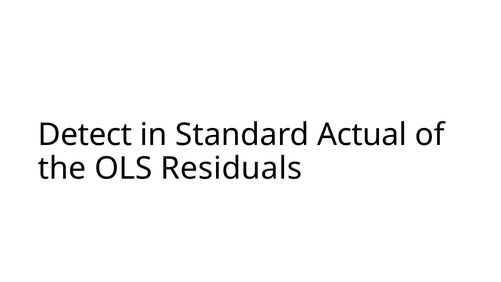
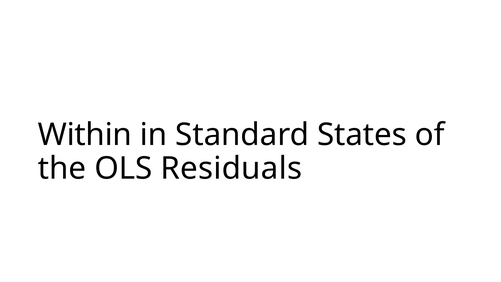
Detect: Detect -> Within (85, 135)
Actual: Actual -> States (362, 135)
